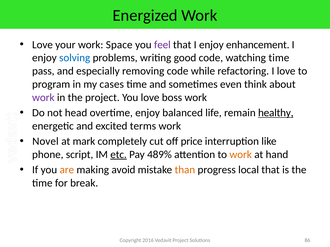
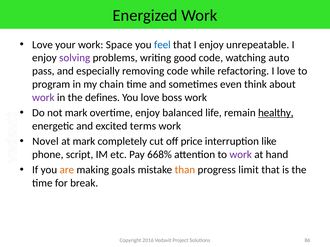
feel colour: purple -> blue (162, 45)
enhancement: enhancement -> unrepeatable (258, 45)
solving colour: blue -> purple (75, 58)
watching time: time -> auto (279, 58)
cases: cases -> chain (112, 84)
the project: project -> defines (102, 98)
not head: head -> mark (76, 113)
etc underline: present -> none (119, 155)
489%: 489% -> 668% (159, 155)
work colour: orange -> purple (241, 155)
avoid: avoid -> goals (123, 170)
local: local -> limit (249, 170)
